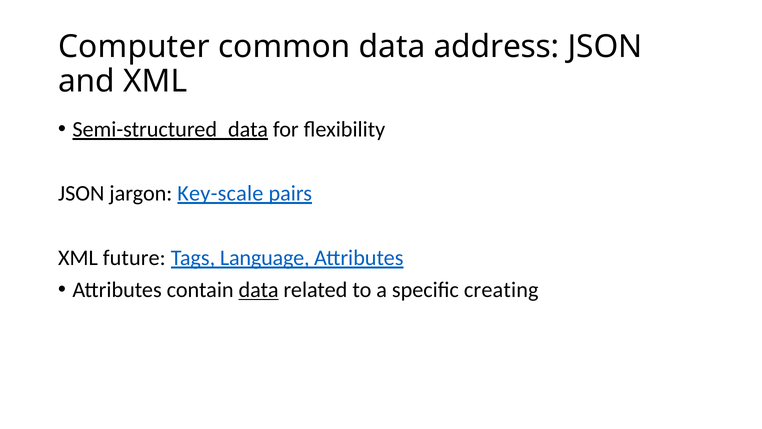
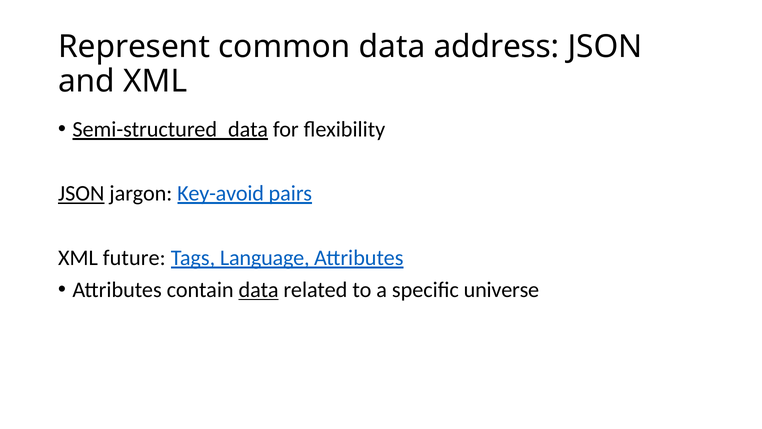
Computer: Computer -> Represent (134, 47)
JSON underline: none -> present (81, 193)
Key-scale: Key-scale -> Key-avoid (221, 193)
creating: creating -> universe (501, 290)
